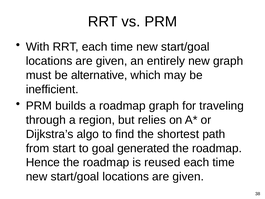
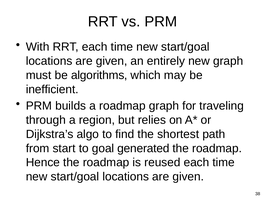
alternative: alternative -> algorithms (99, 75)
